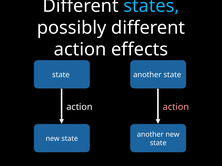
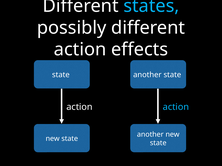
action colour: pink -> light blue (176, 107)
